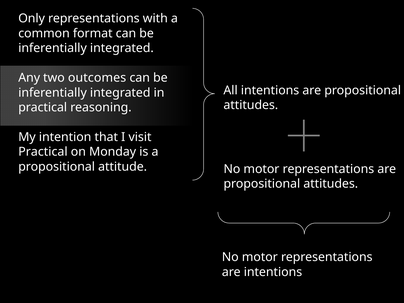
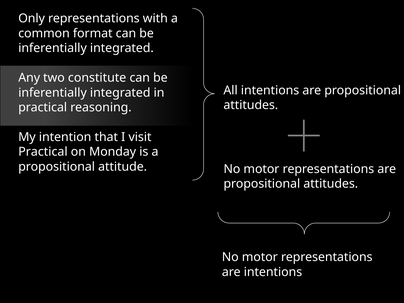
outcomes: outcomes -> constitute (97, 78)
